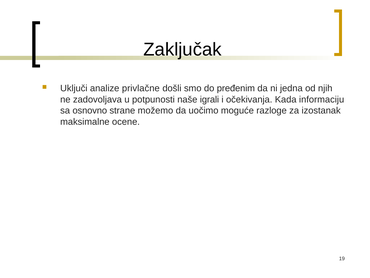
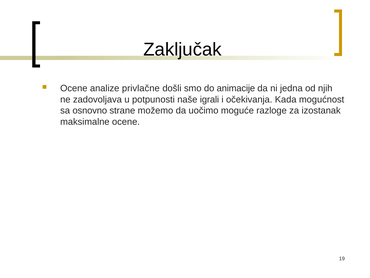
Uključi: Uključi -> Ocene (74, 88)
pređenim: pređenim -> animacije (236, 88)
informaciju: informaciju -> mogućnost (322, 99)
